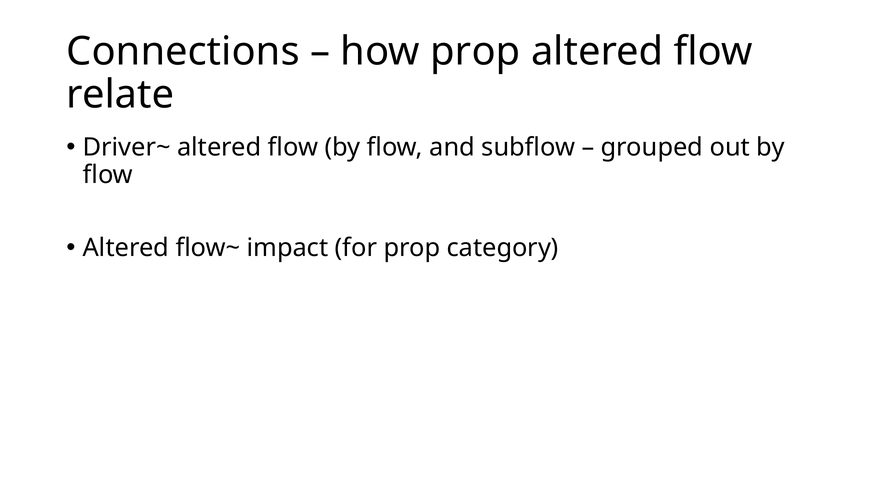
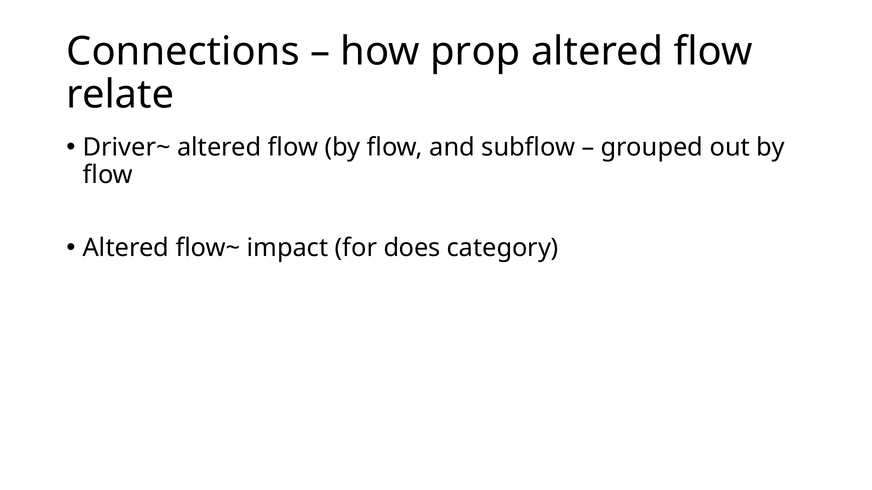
for prop: prop -> does (412, 248)
